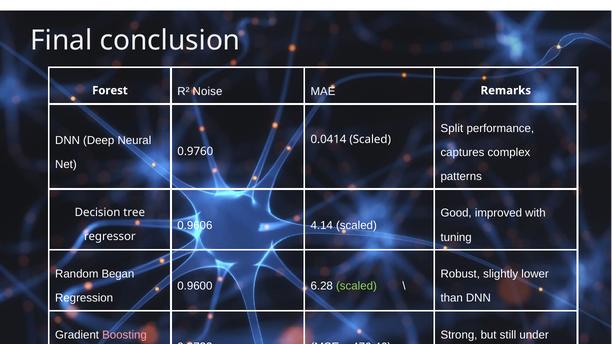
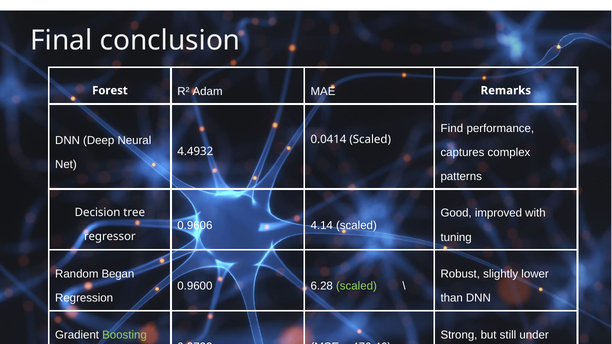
Noise: Noise -> Adam (208, 92)
Split: Split -> Find (452, 128)
0.9760: 0.9760 -> 4.4932 (195, 151)
Boosting colour: pink -> light green (125, 335)
